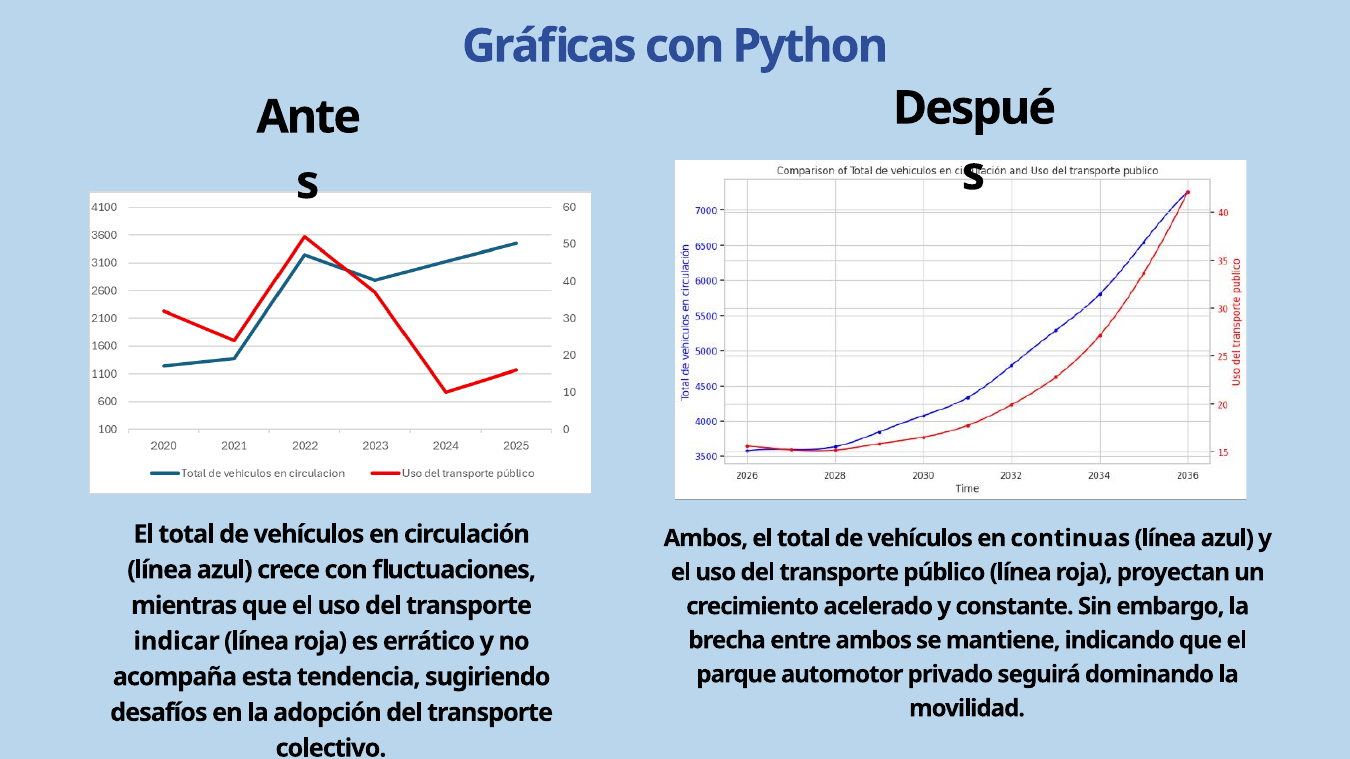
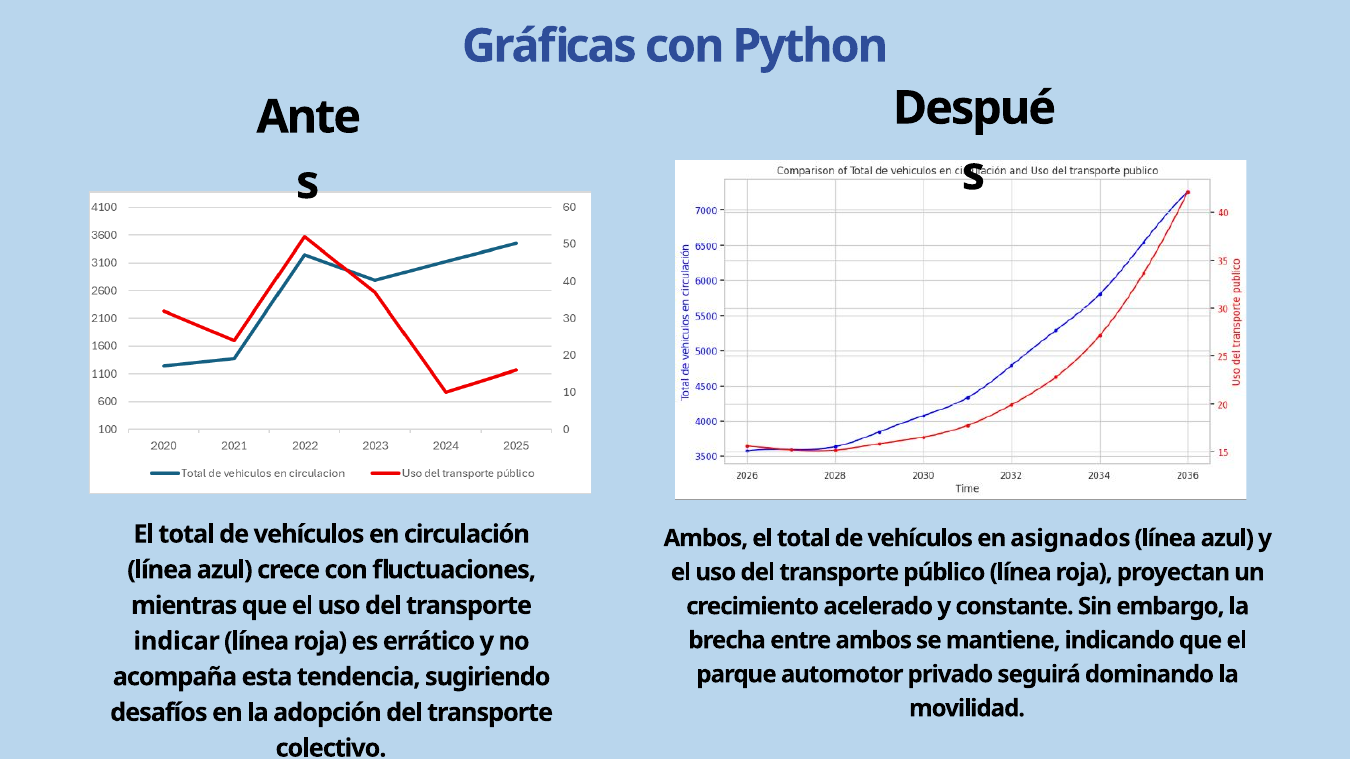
continuas: continuas -> asignados (1070, 538)
